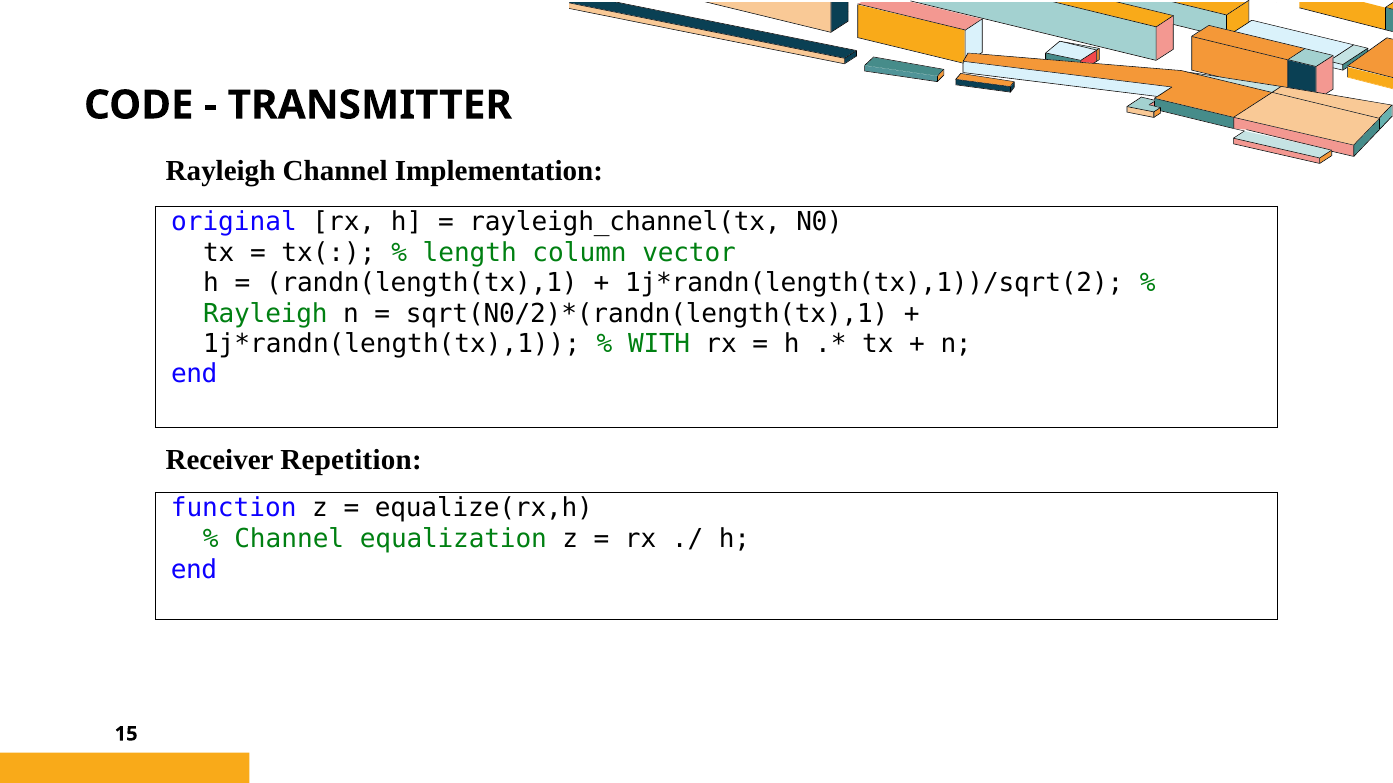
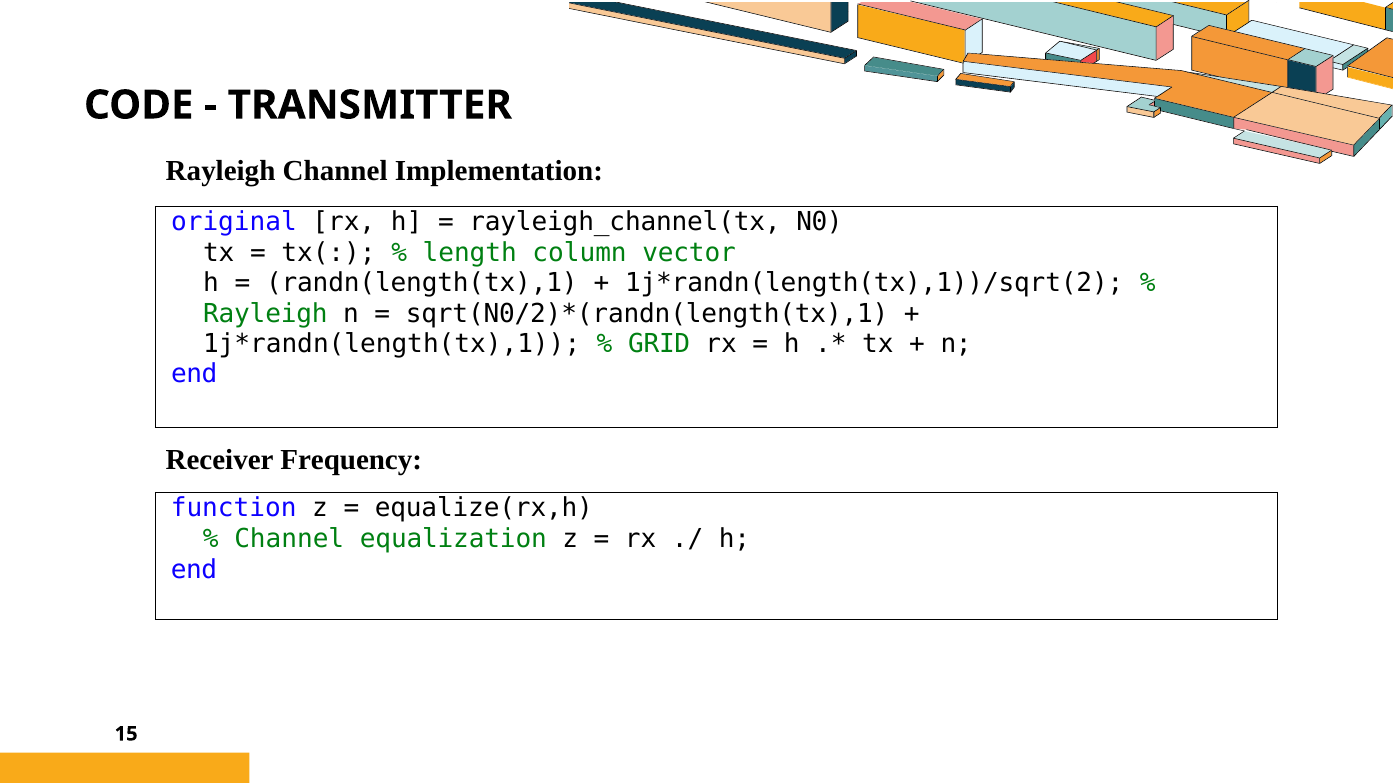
WITH: WITH -> GRID (659, 344)
Repetition: Repetition -> Frequency (351, 460)
